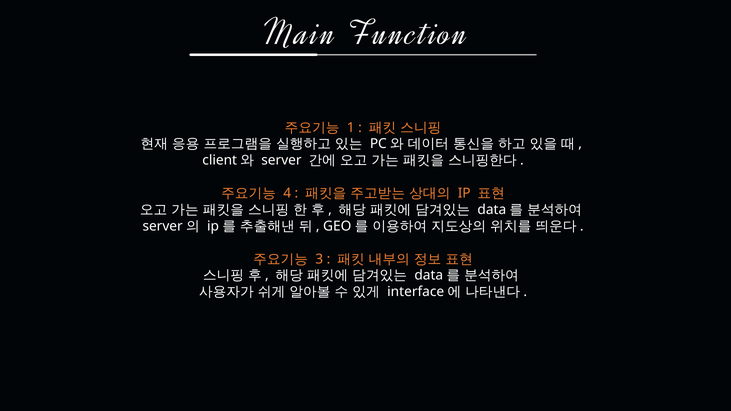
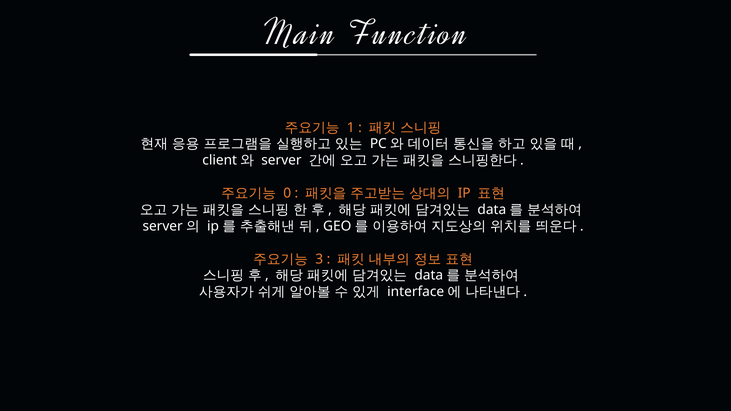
4: 4 -> 0 (287, 193)
